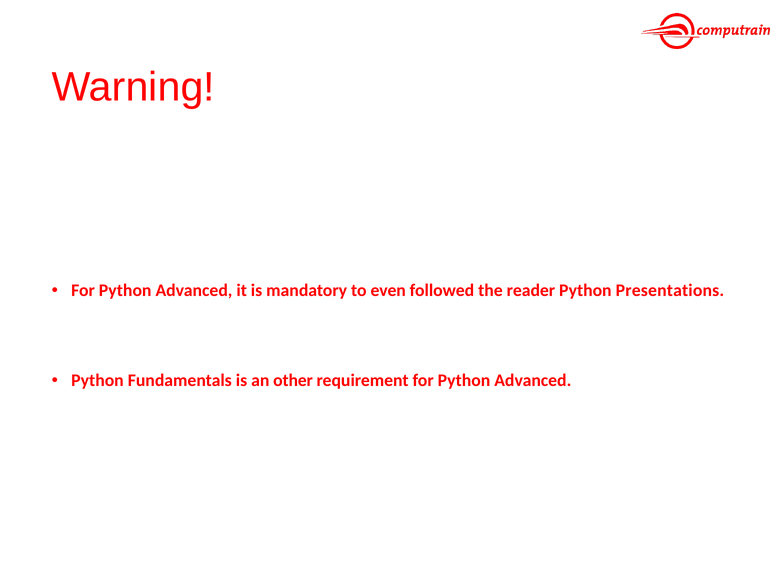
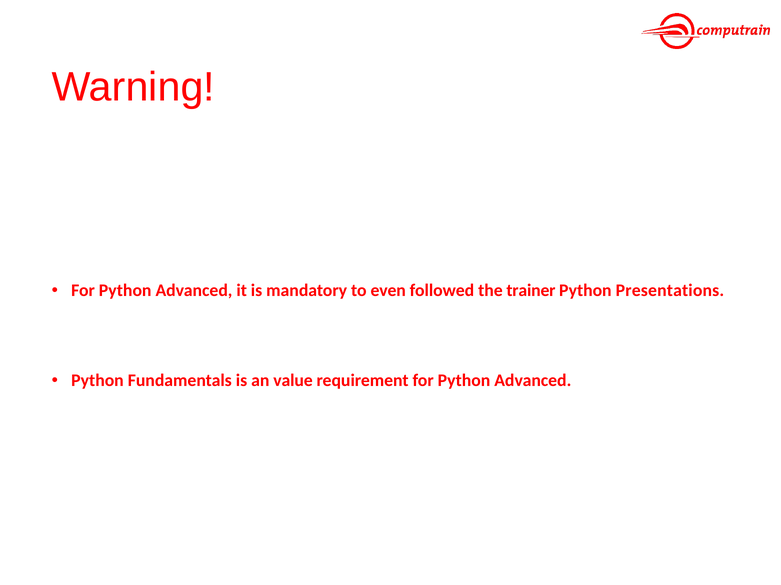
reader: reader -> trainer (531, 291)
other: other -> value (293, 381)
